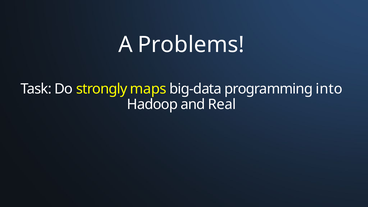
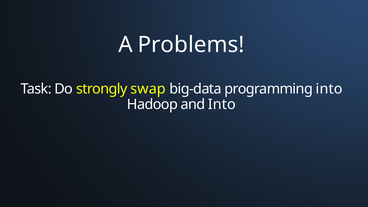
maps: maps -> swap (148, 89)
and Real: Real -> Into (222, 104)
